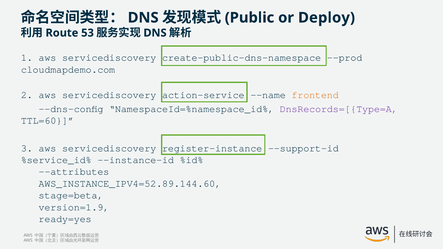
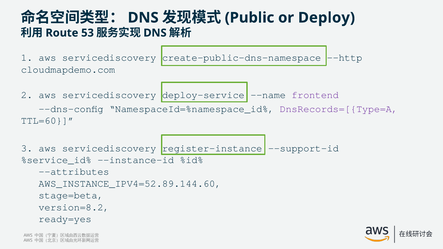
--prod: --prod -> --http (345, 58)
action-service: action-service -> deploy-service (203, 95)
frontend colour: orange -> purple (315, 95)
version=1.9: version=1.9 -> version=8.2 (74, 207)
